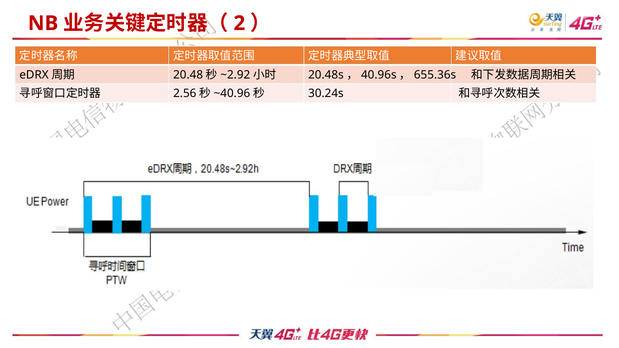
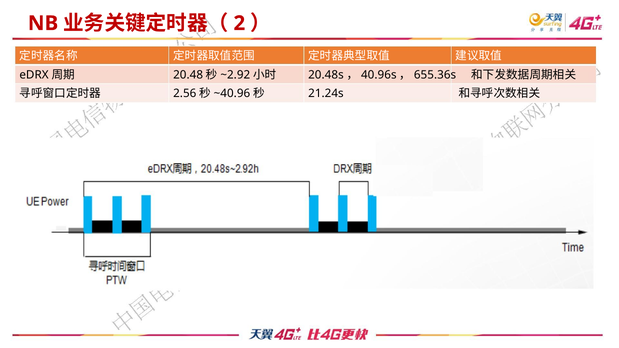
30.24s: 30.24s -> 21.24s (326, 94)
